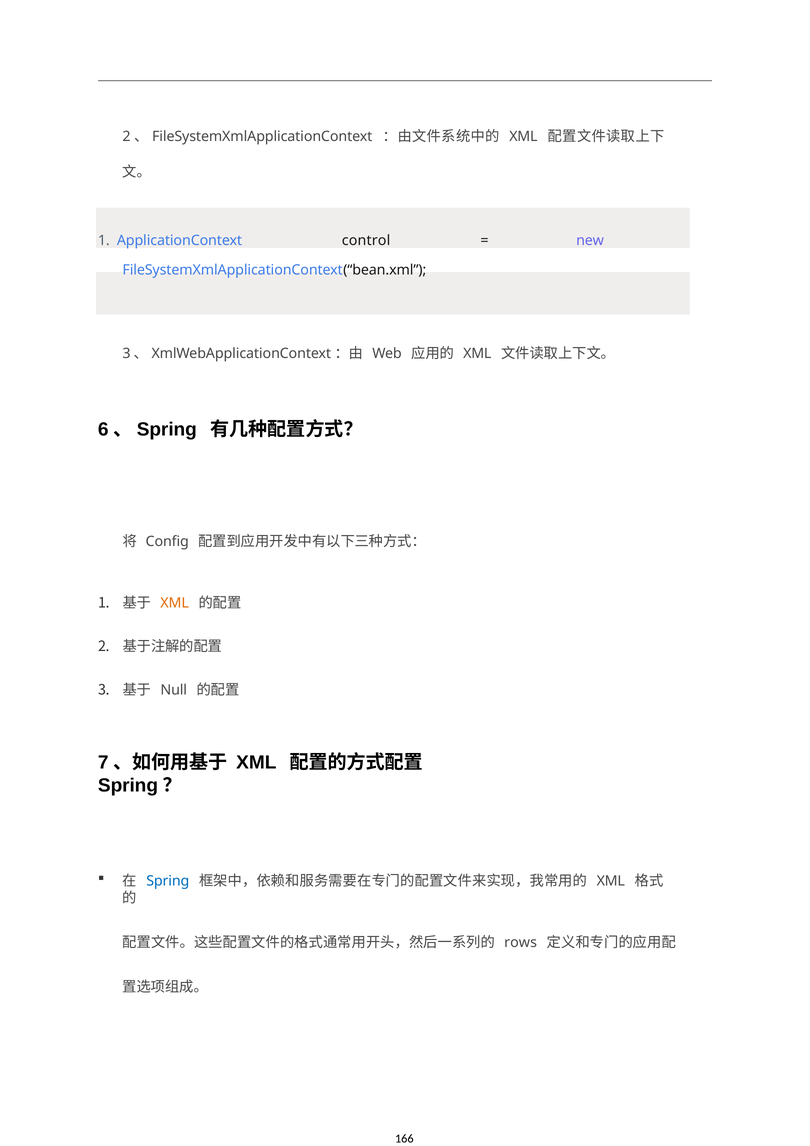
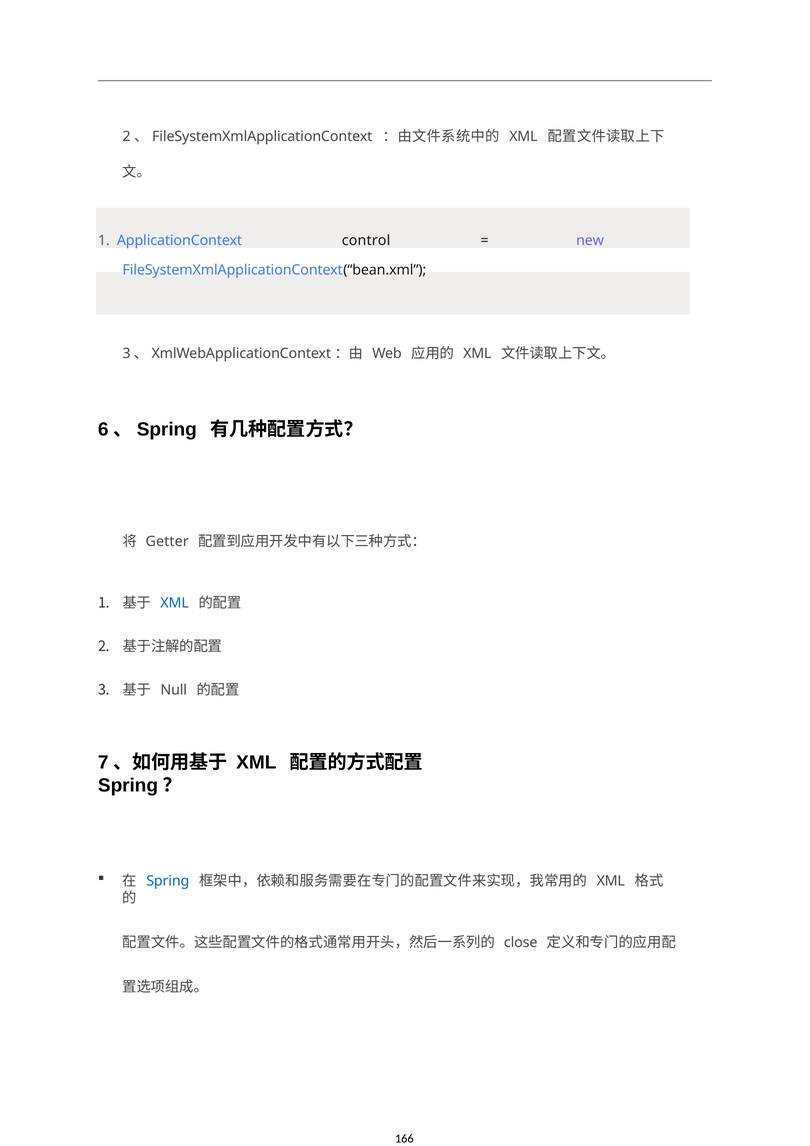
Config: Config -> Getter (167, 542)
XML colour: orange -> blue (175, 603)
rows: rows -> close (521, 943)
